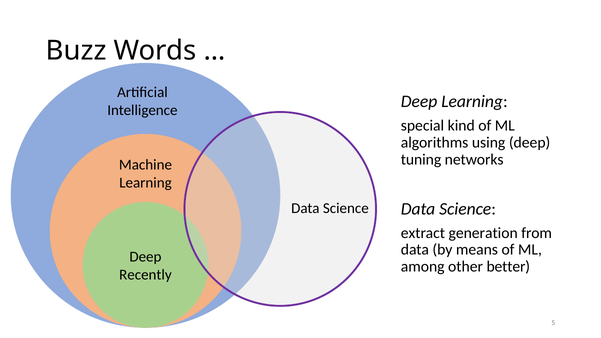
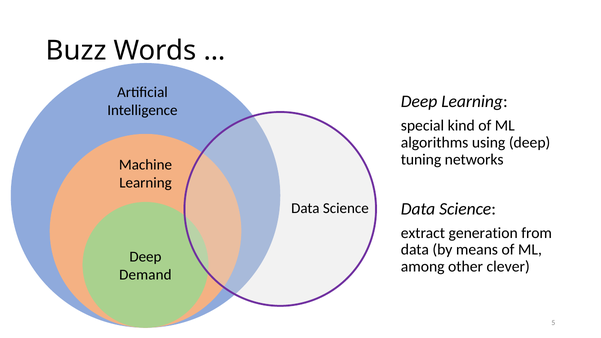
better: better -> clever (508, 267)
Recently: Recently -> Demand (145, 275)
